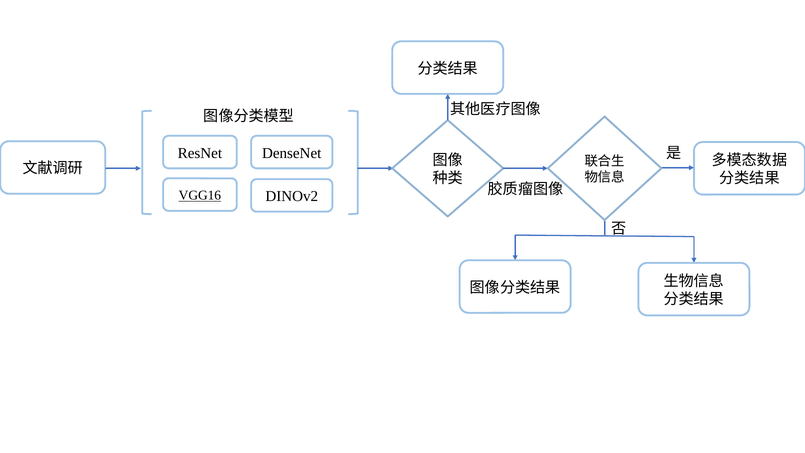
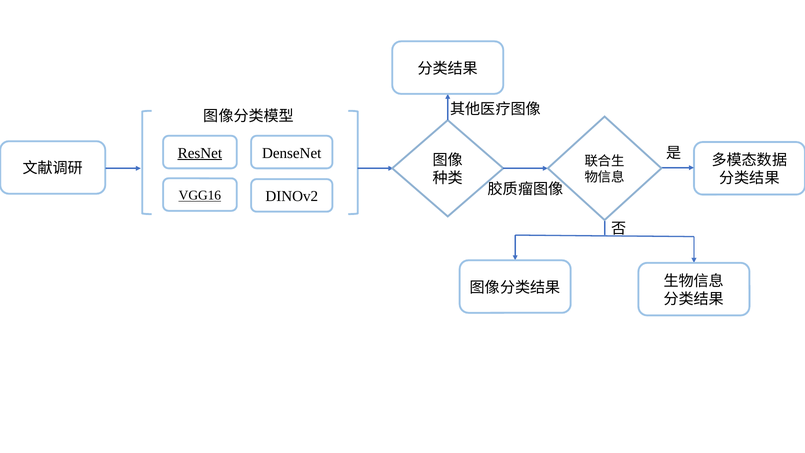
ResNet underline: none -> present (200, 153)
